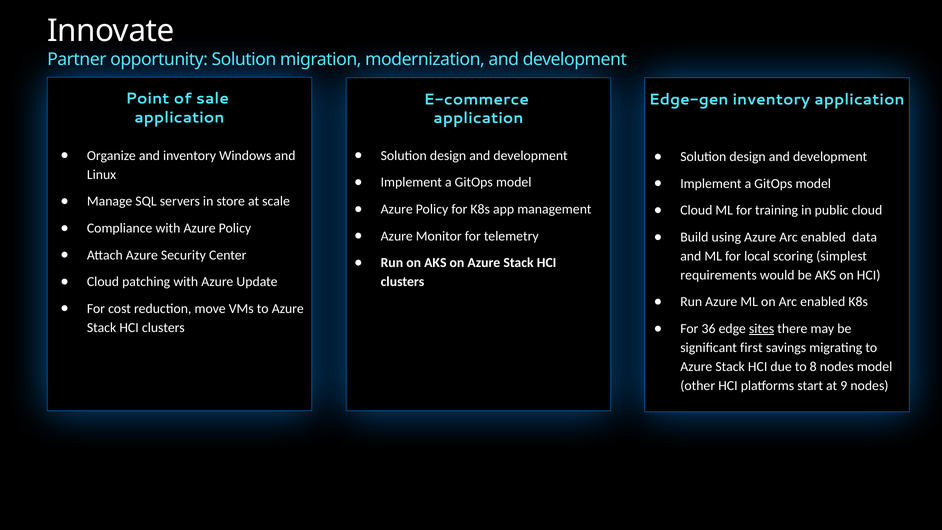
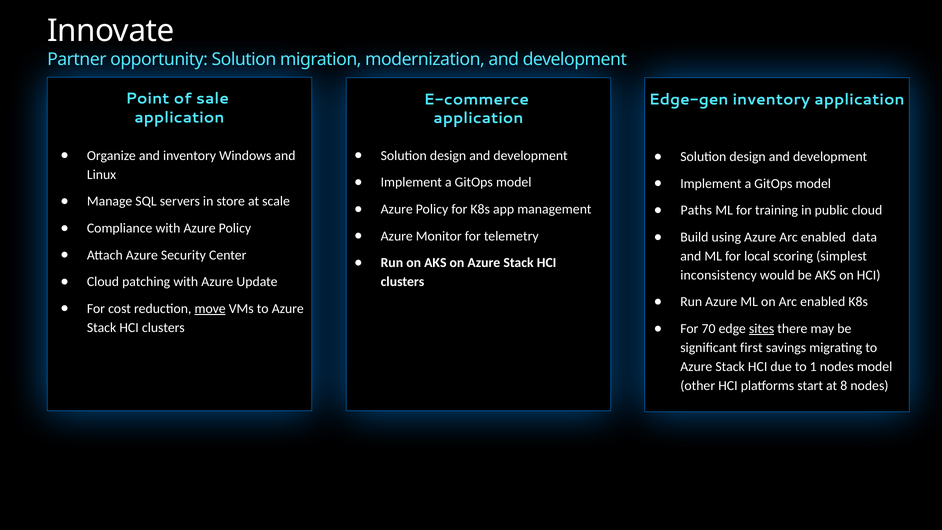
Cloud: Cloud -> Paths (696, 210)
requirements: requirements -> inconsistency (719, 275)
move underline: none -> present (210, 308)
36: 36 -> 70 (709, 329)
8: 8 -> 1 (813, 367)
9: 9 -> 8 (844, 385)
